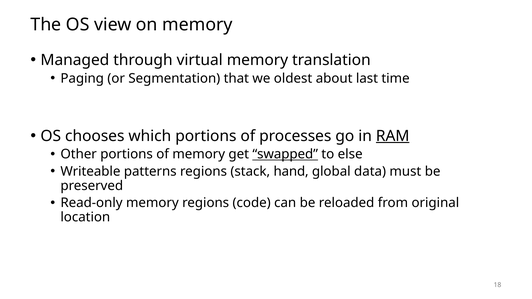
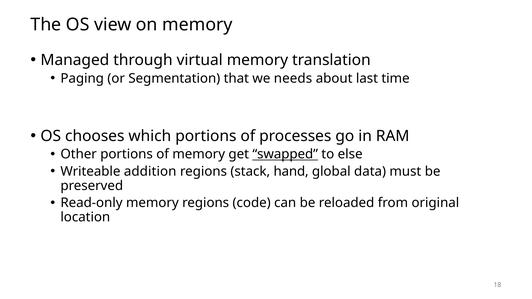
oldest: oldest -> needs (293, 79)
RAM underline: present -> none (393, 136)
patterns: patterns -> addition (150, 172)
